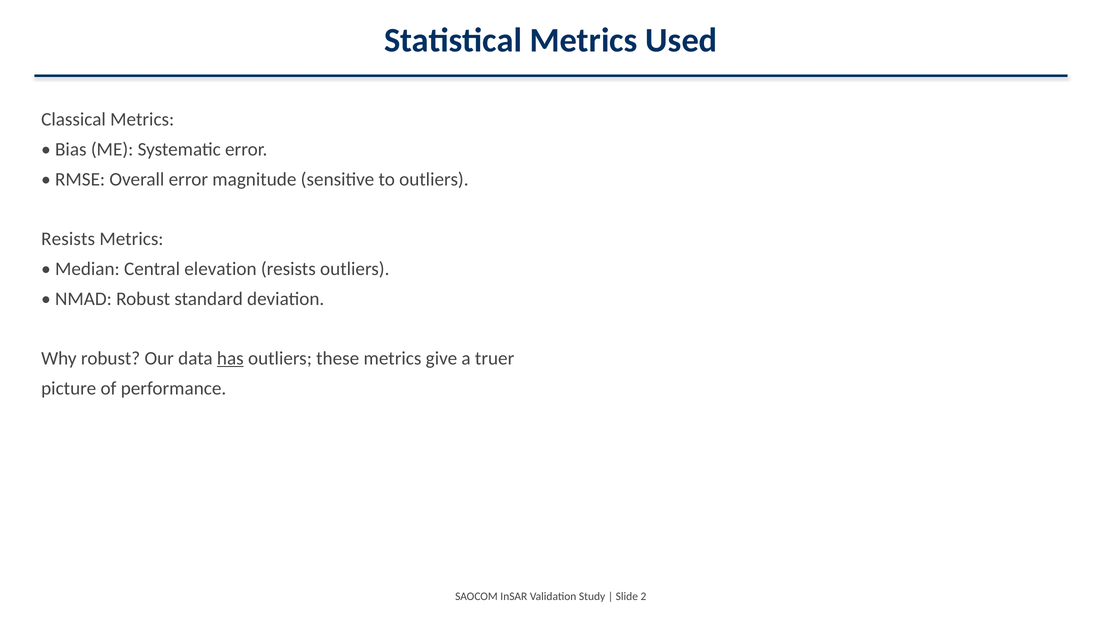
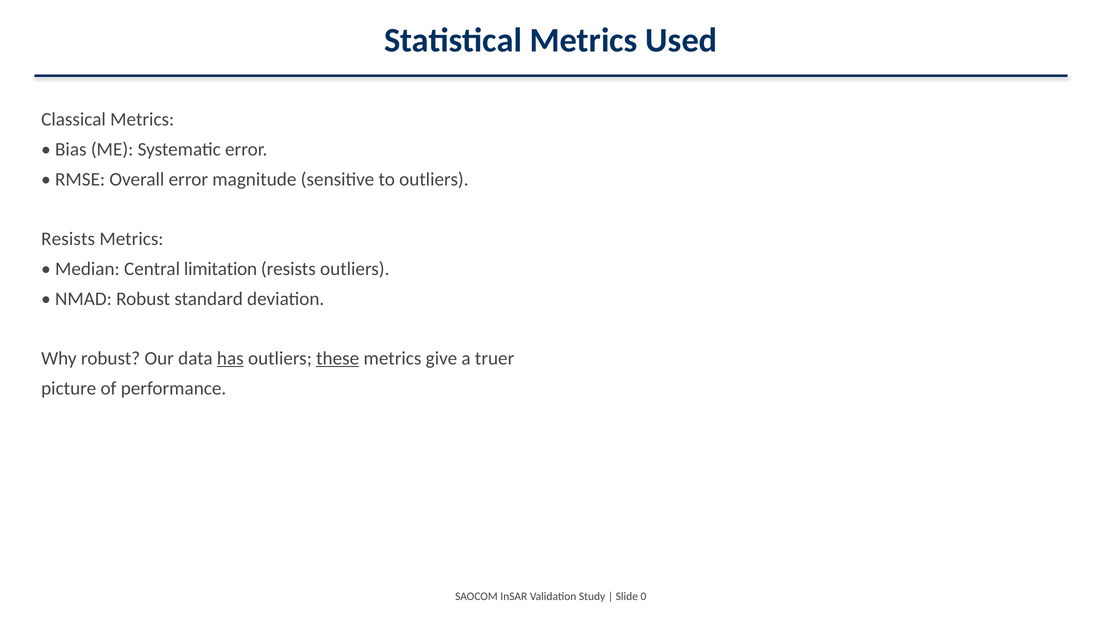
elevation: elevation -> limitation (221, 269)
these underline: none -> present (338, 358)
2: 2 -> 0 (643, 596)
